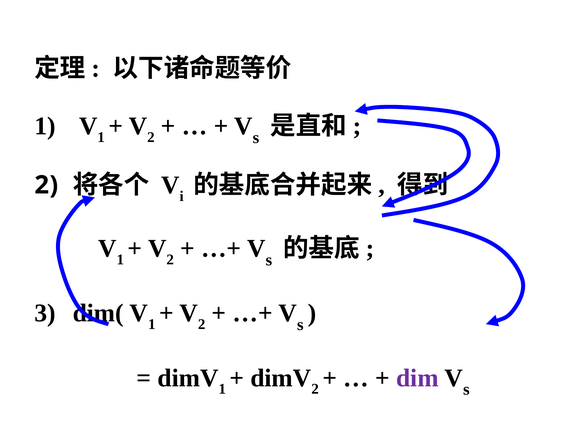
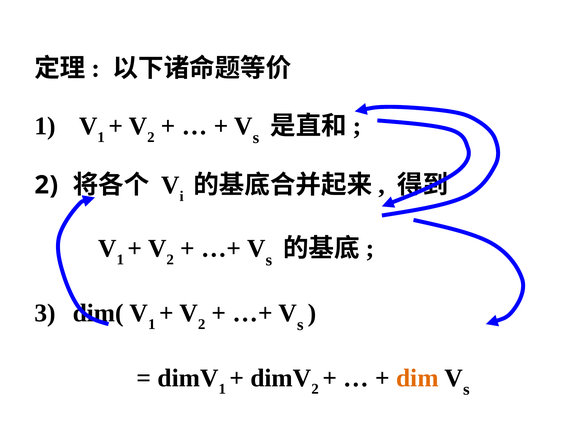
dim colour: purple -> orange (417, 377)
